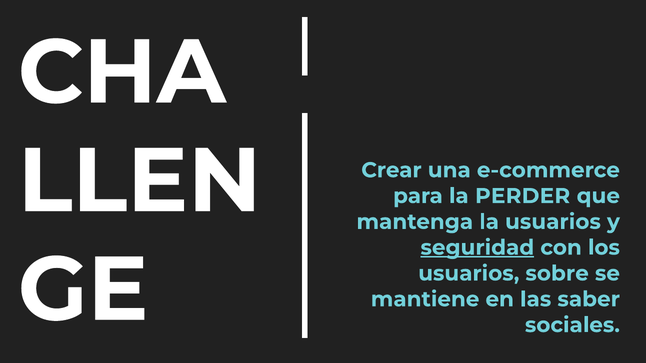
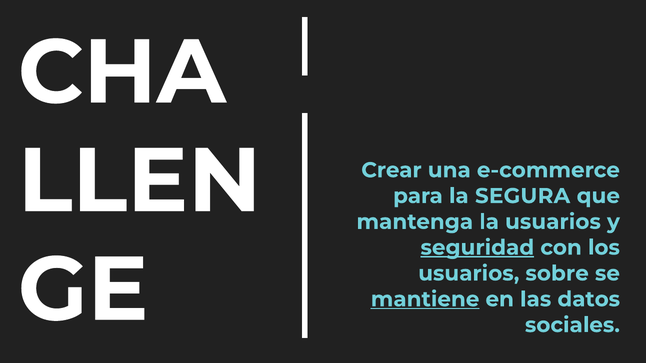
PERDER: PERDER -> SEGURA (523, 196)
mantiene underline: none -> present (425, 300)
saber: saber -> datos (589, 300)
